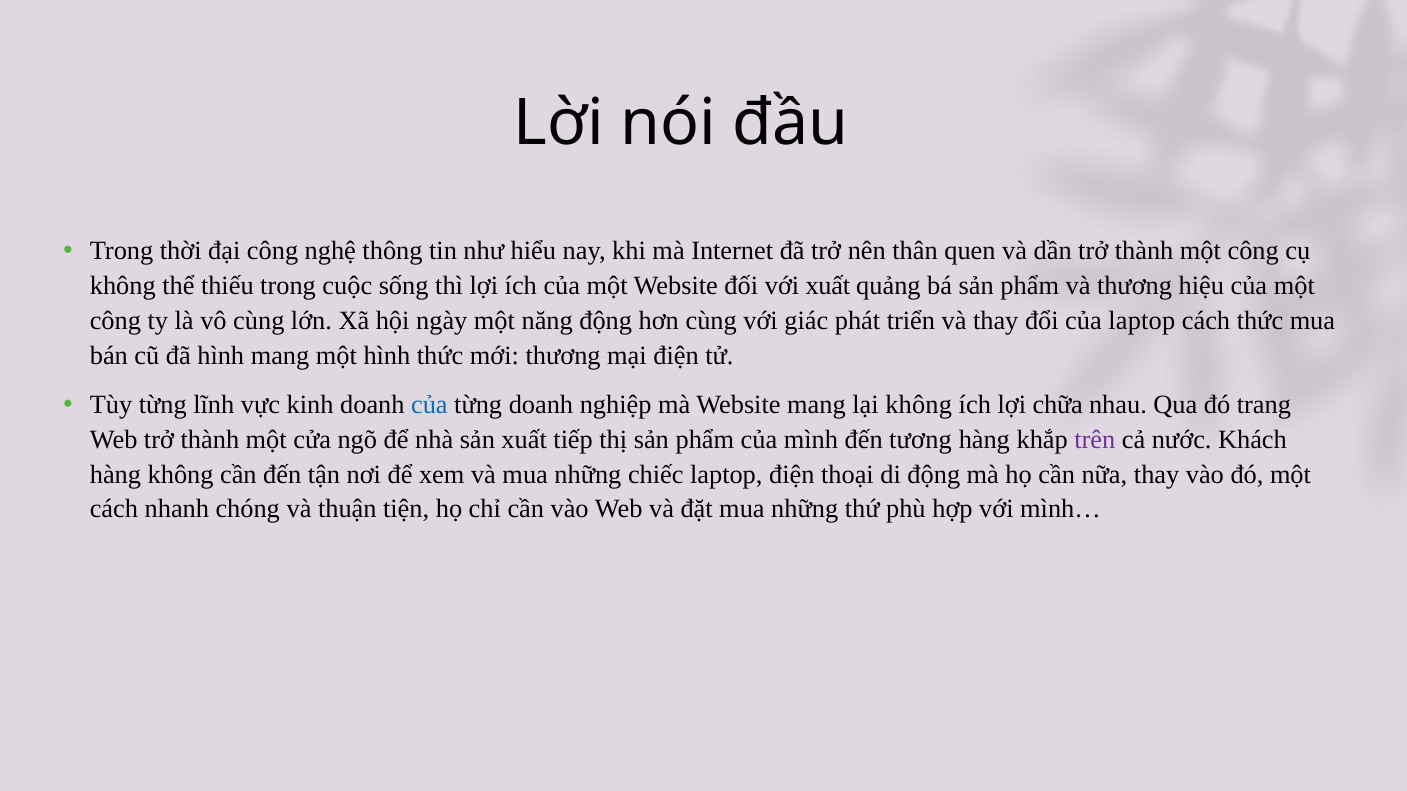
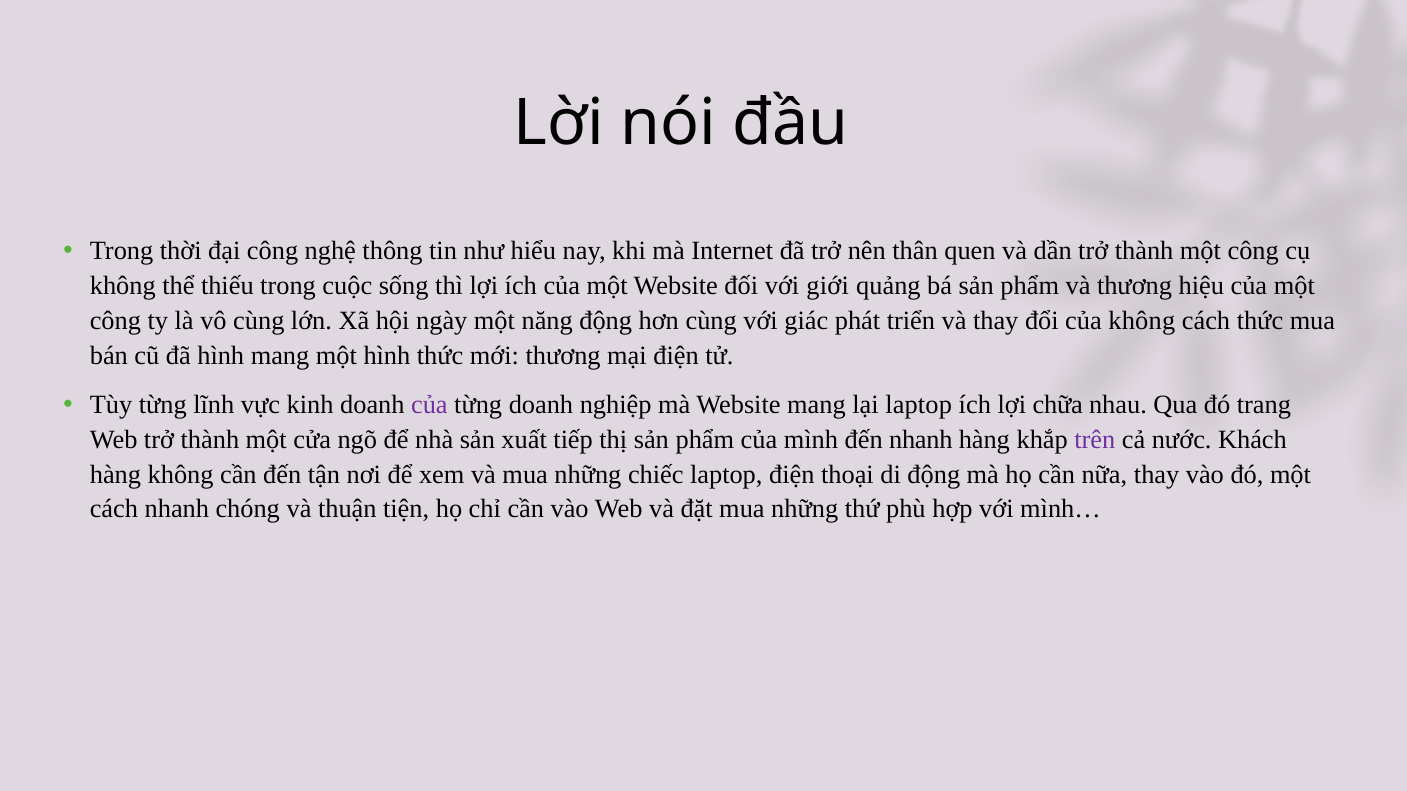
với xuất: xuất -> giới (828, 286)
của laptop: laptop -> không (1142, 321)
của colour: blue -> purple (429, 405)
lại không: không -> laptop (919, 405)
đến tương: tương -> nhanh (921, 440)
